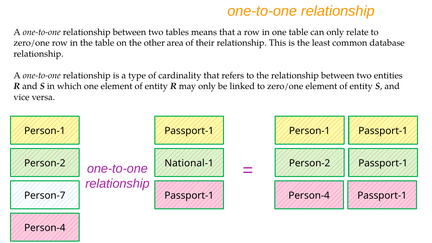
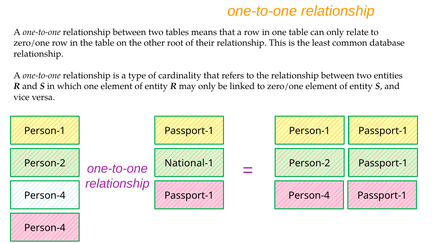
area: area -> root (175, 43)
Person-7: Person-7 -> Person-4 (45, 195)
